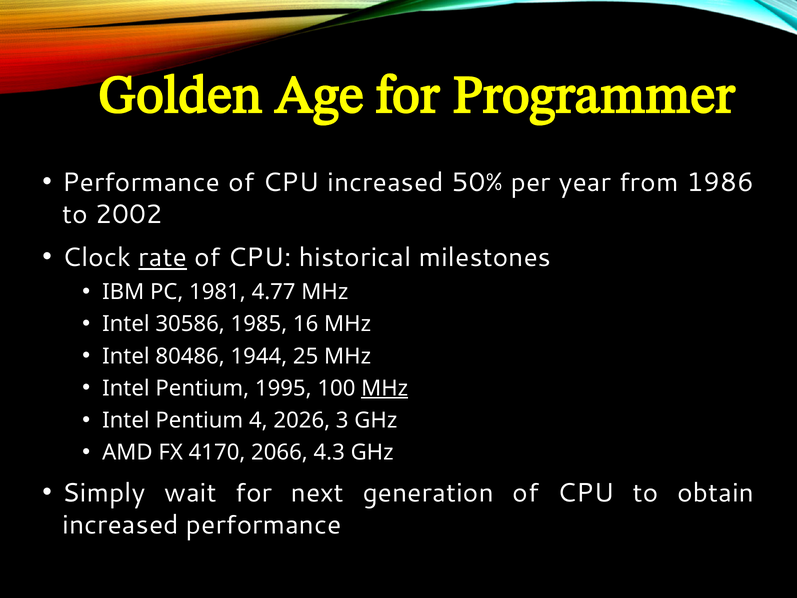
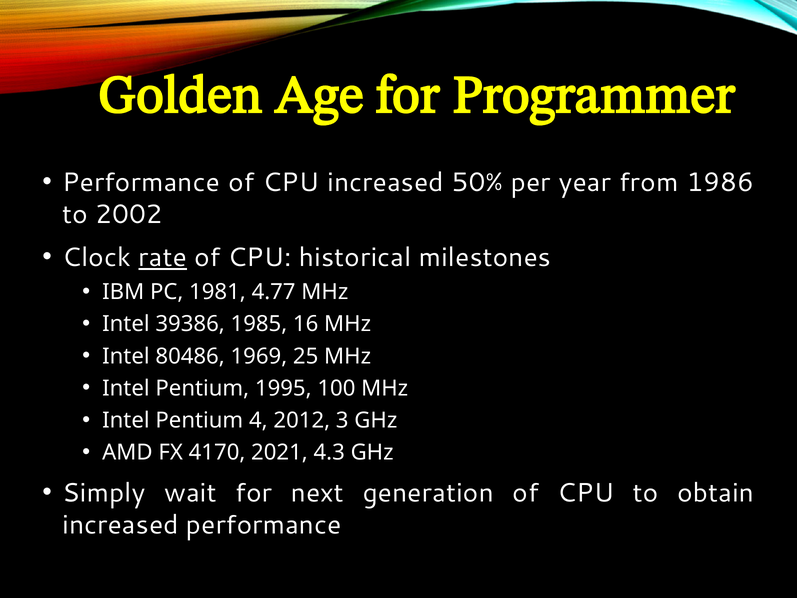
30586: 30586 -> 39386 (190, 324)
1944: 1944 -> 1969 (259, 356)
MHz underline: present -> none (385, 388)
2026: 2026 -> 2012 (302, 420)
2066: 2066 -> 2021 (279, 452)
